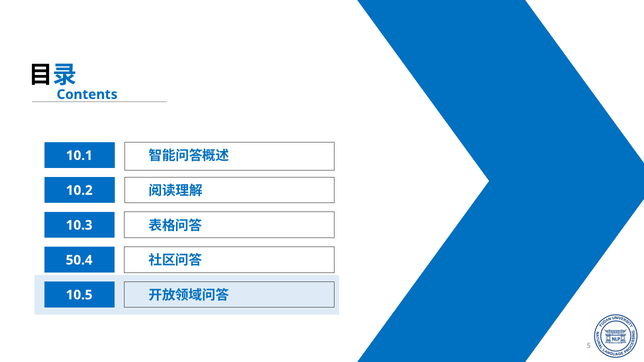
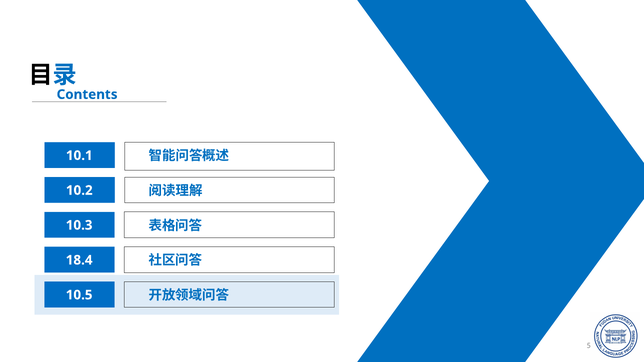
50.4: 50.4 -> 18.4 (79, 260)
